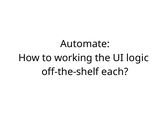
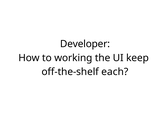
Automate: Automate -> Developer (85, 44)
logic: logic -> keep (137, 58)
